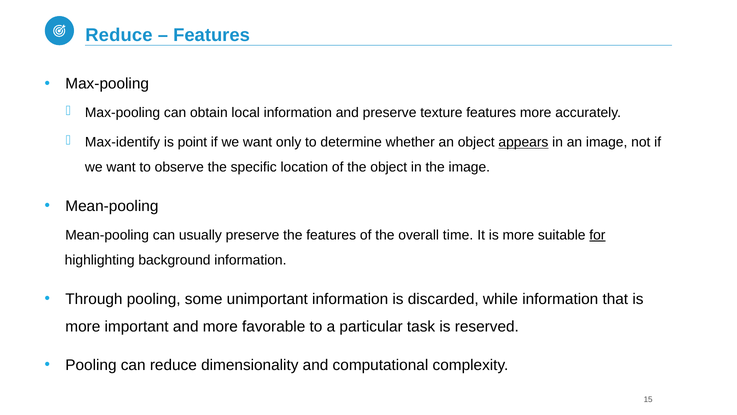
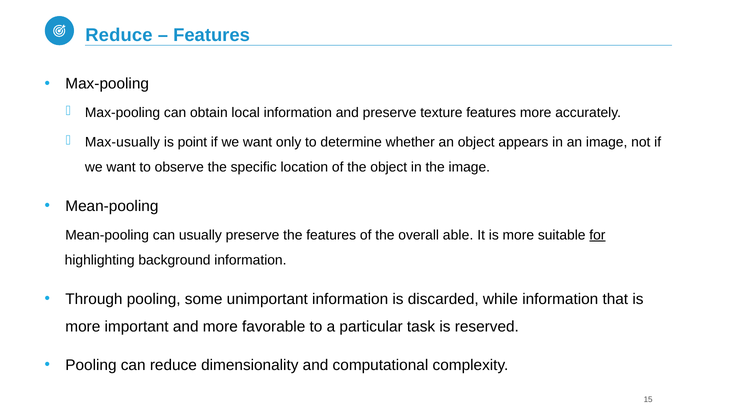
Max-identify: Max-identify -> Max-usually (122, 142)
appears underline: present -> none (523, 142)
time: time -> able (458, 235)
